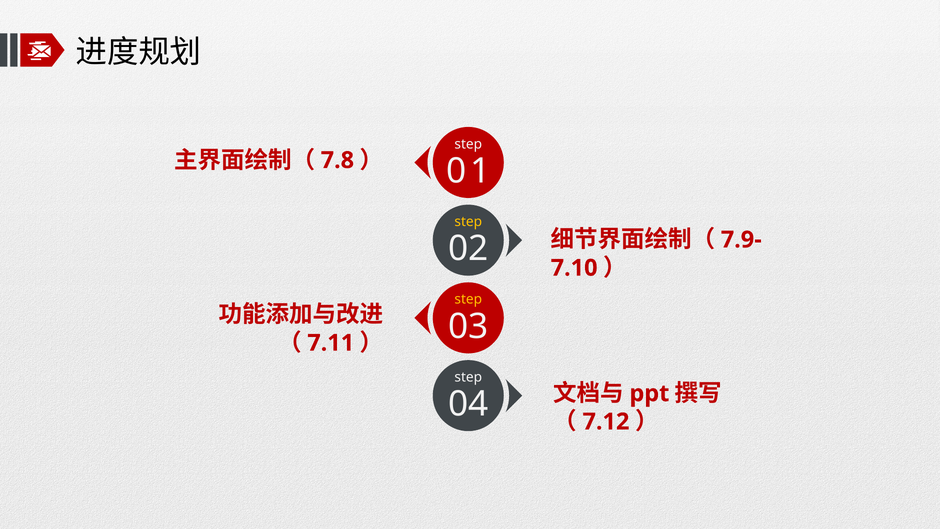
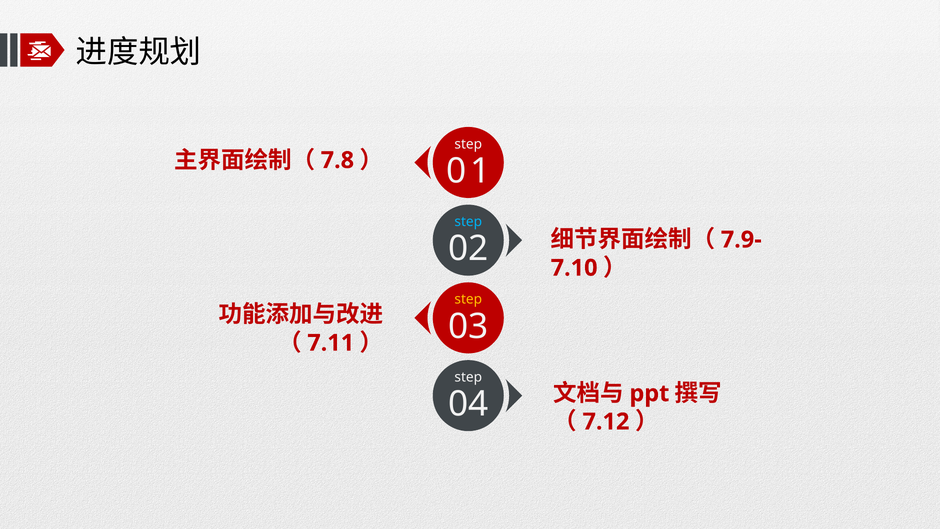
step colour: yellow -> light blue (468, 222)
